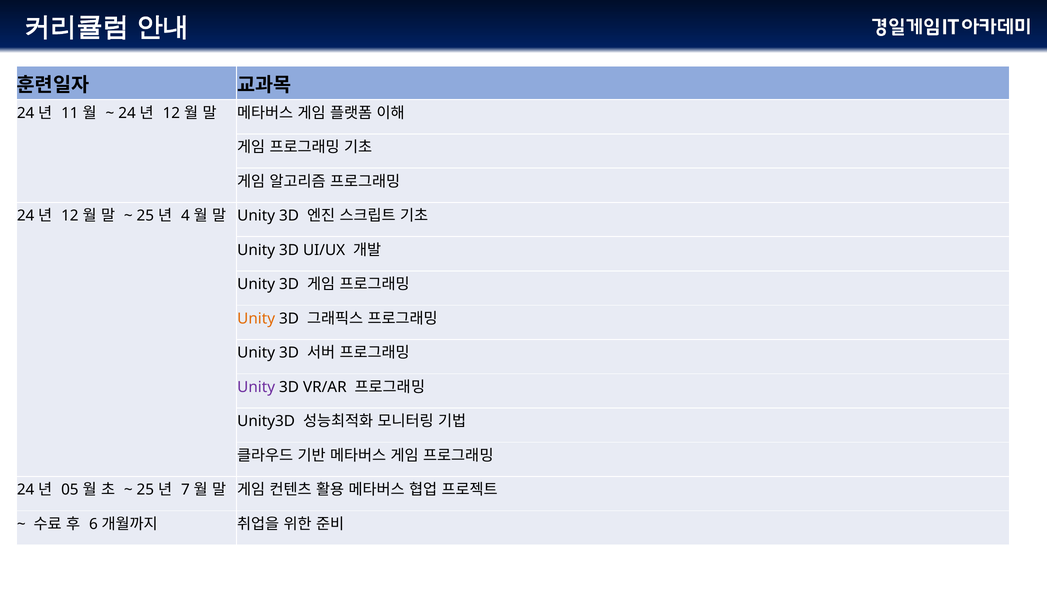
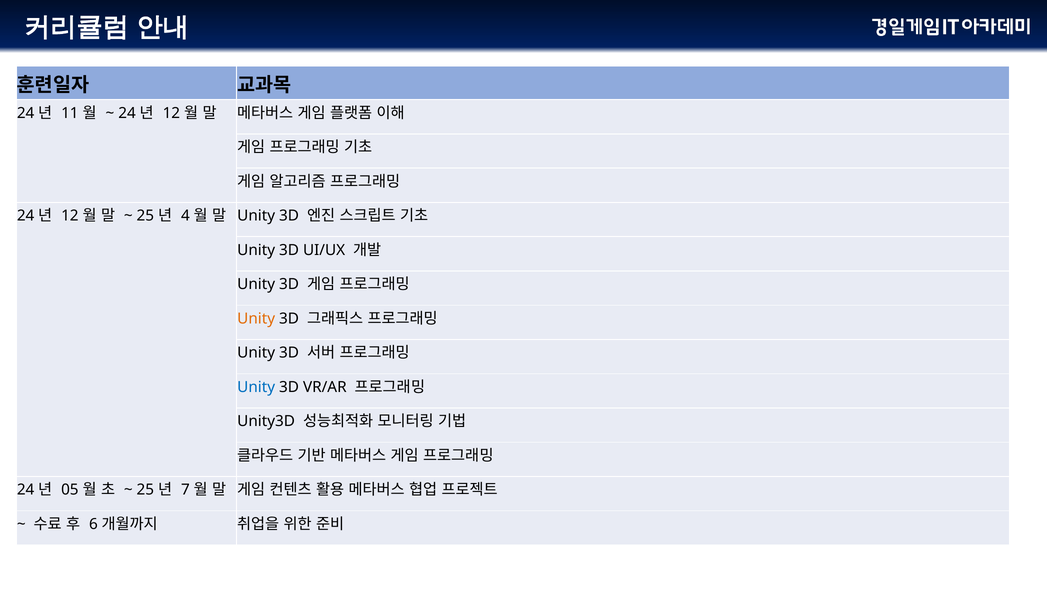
Unity colour: purple -> blue (256, 387)
